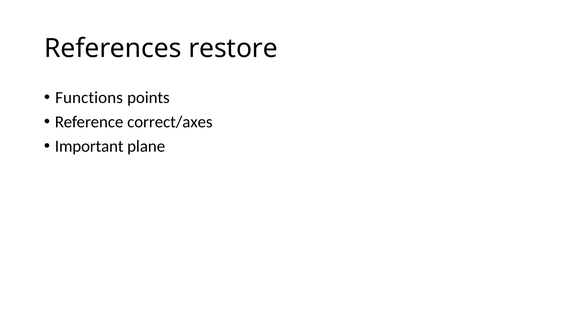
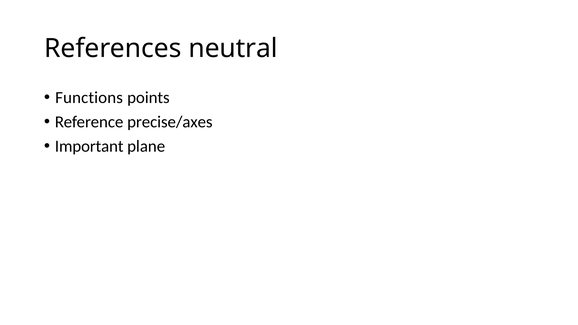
restore: restore -> neutral (233, 49)
correct/axes: correct/axes -> precise/axes (170, 122)
